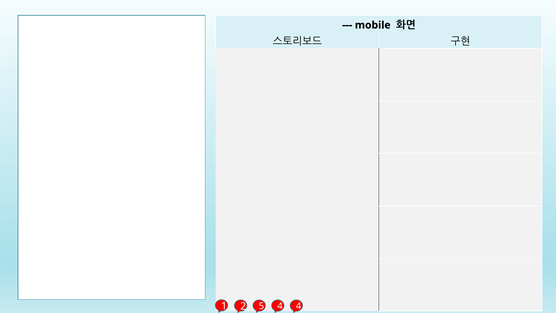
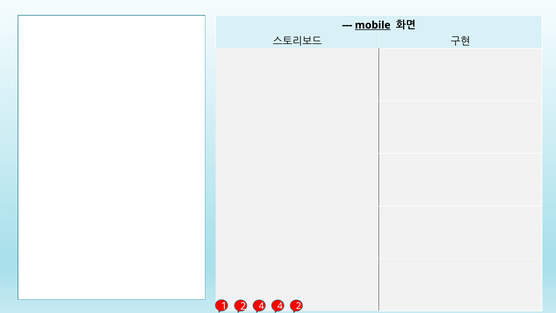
mobile underline: none -> present (373, 25)
5: 5 -> 4 (261, 306)
4 4: 4 -> 2 (299, 306)
